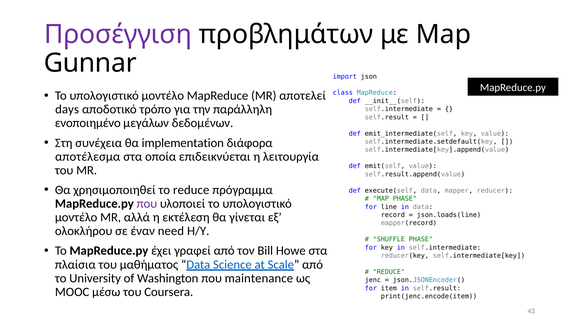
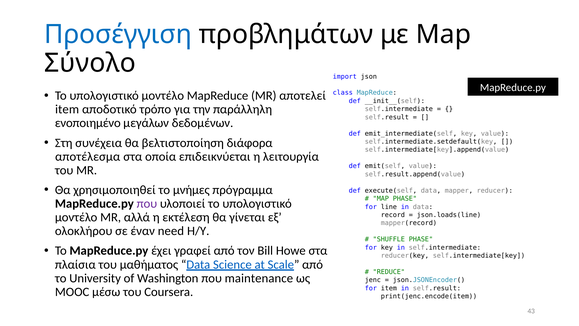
Προσέγγιση colour: purple -> blue (118, 34)
Gunnar: Gunnar -> Σύνολο (90, 63)
days: days -> item (67, 109)
implementation: implementation -> βελτιστοποίηση (183, 143)
το reduce: reduce -> μνήμες (191, 190)
